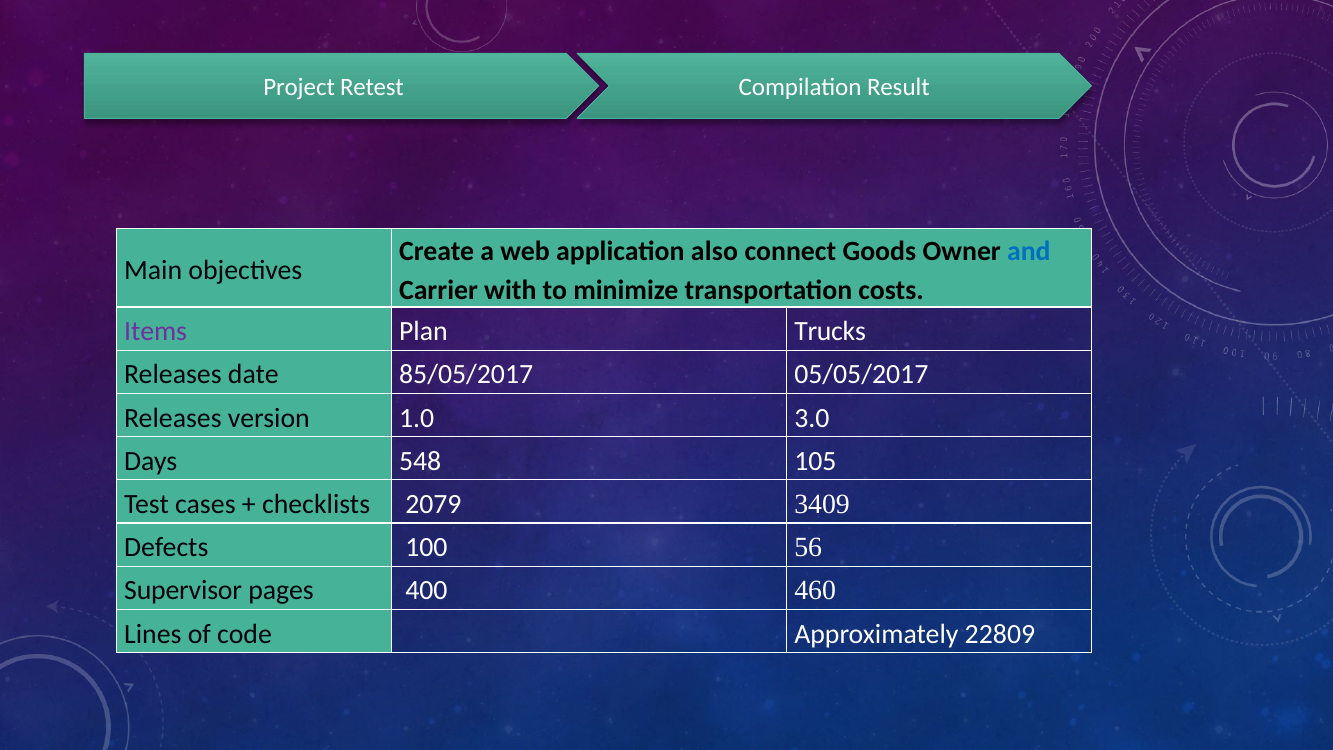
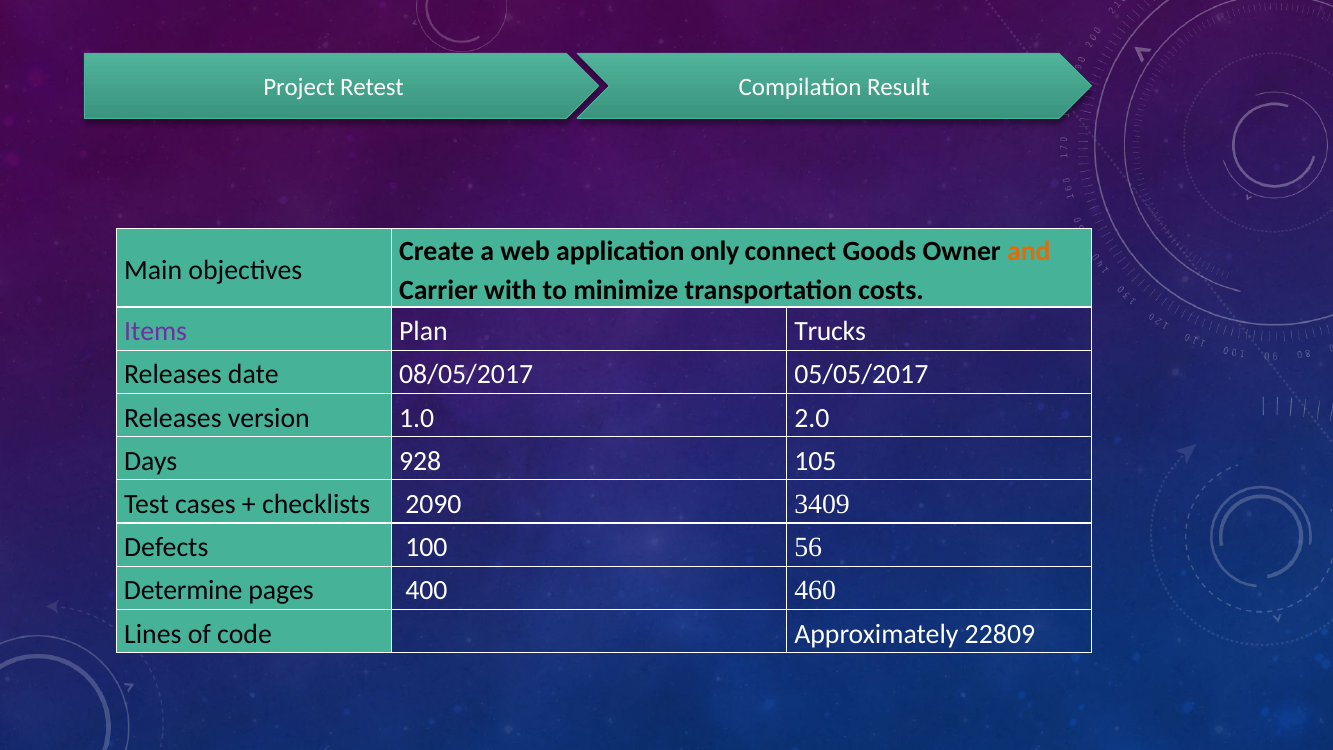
also: also -> only (715, 251)
and colour: blue -> orange (1029, 251)
85/05/2017: 85/05/2017 -> 08/05/2017 (466, 375)
3.0: 3.0 -> 2.0 (812, 418)
548: 548 -> 928 (420, 461)
2079: 2079 -> 2090 (433, 504)
Supervisor: Supervisor -> Determine (183, 591)
